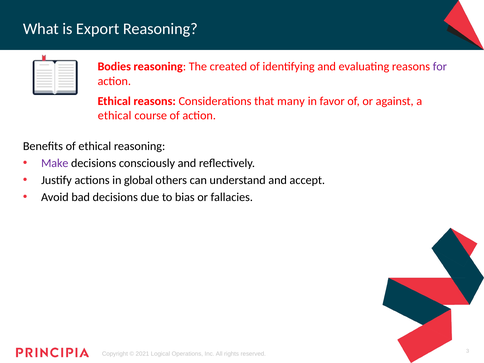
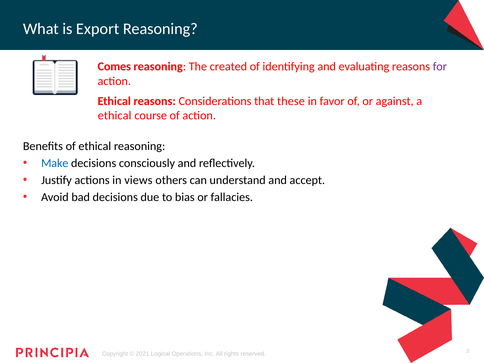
Bodies: Bodies -> Comes (114, 67)
many: many -> these (291, 101)
Make colour: purple -> blue (55, 163)
global: global -> views (138, 180)
